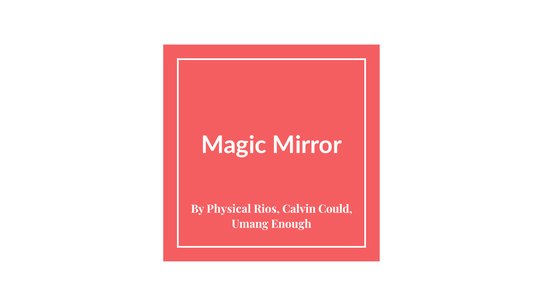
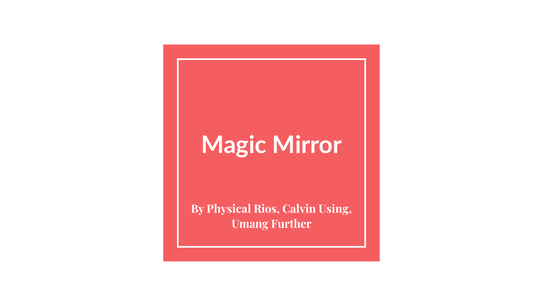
Could: Could -> Using (335, 209)
Enough: Enough -> Further (291, 224)
